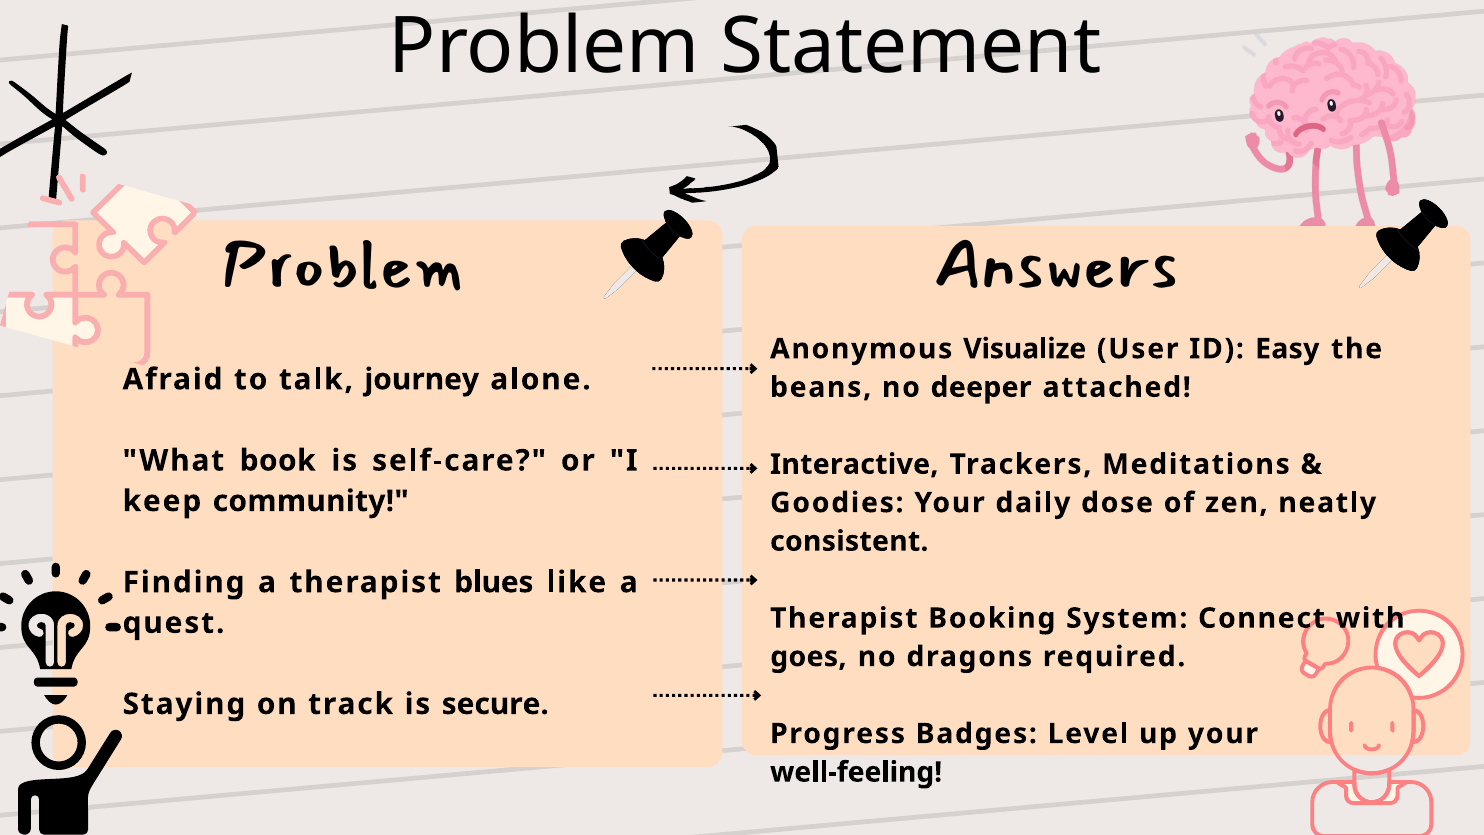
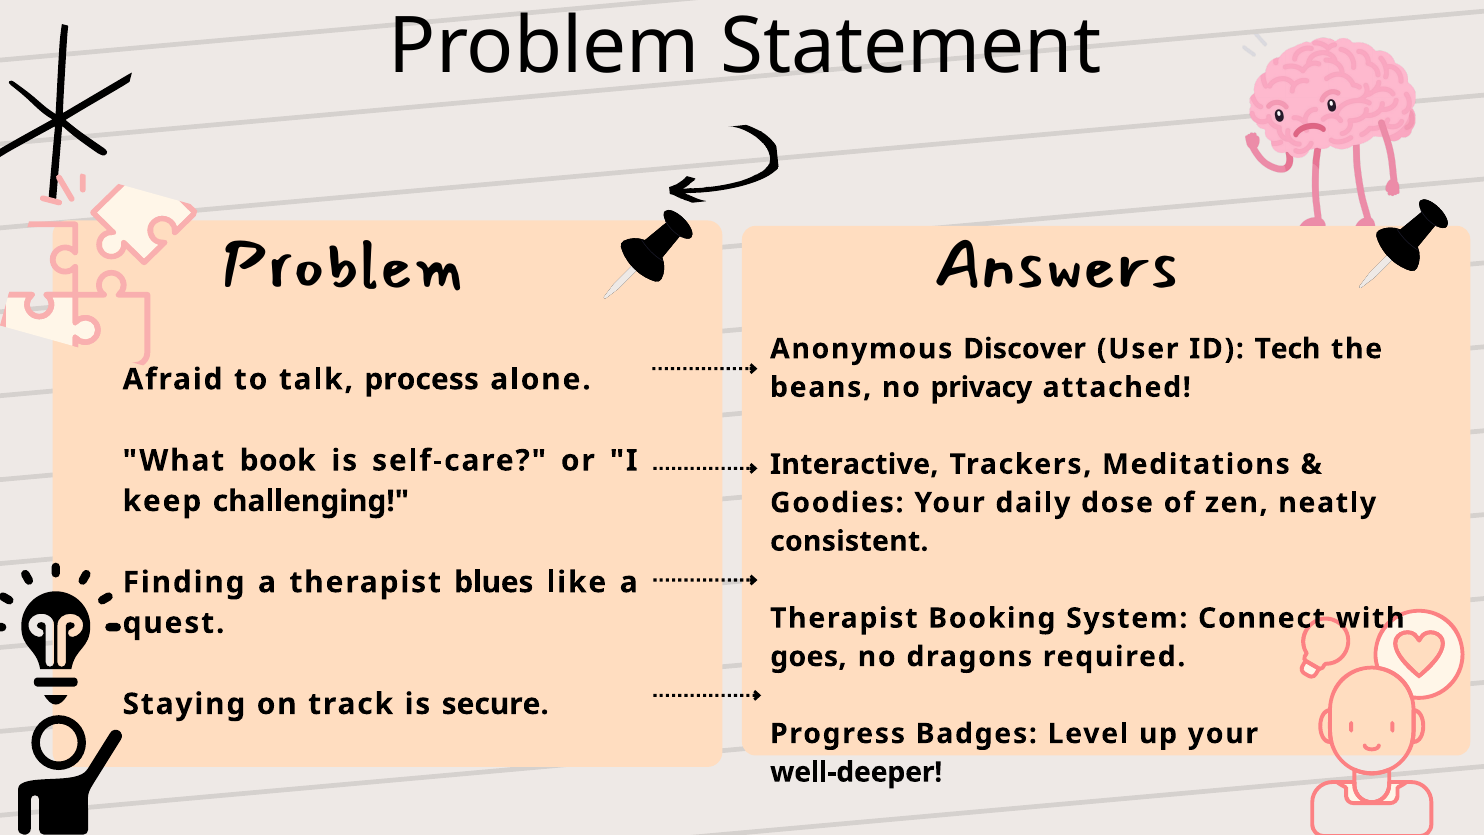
Visualize: Visualize -> Discover (1025, 349)
Easy: Easy -> Tech (1287, 349)
journey: journey -> process (422, 379)
deeper: deeper -> privacy (981, 387)
community: community -> challenging (311, 501)
well-feeling: well-feeling -> well-deeper (856, 772)
